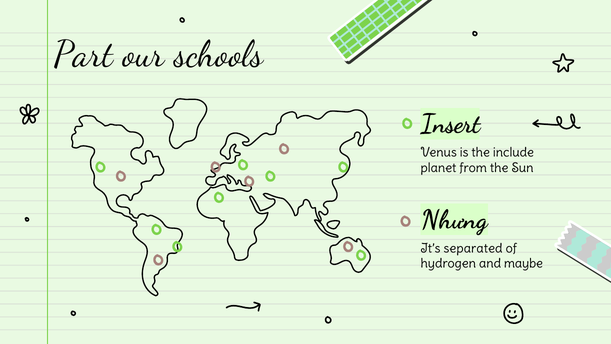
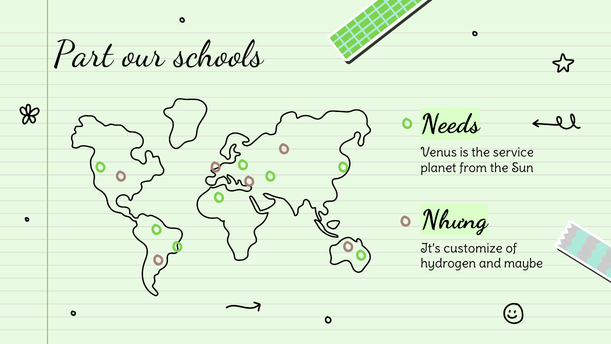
Insert: Insert -> Needs (450, 123)
include: include -> service (513, 152)
separated: separated -> customize (473, 248)
